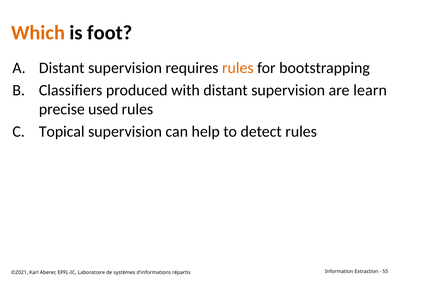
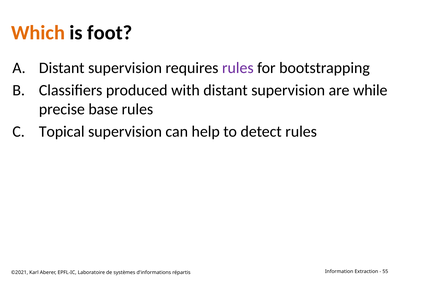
rules colour: orange -> purple (238, 68)
learn: learn -> while (370, 90)
used: used -> base (103, 109)
